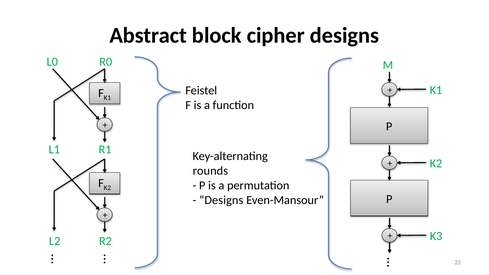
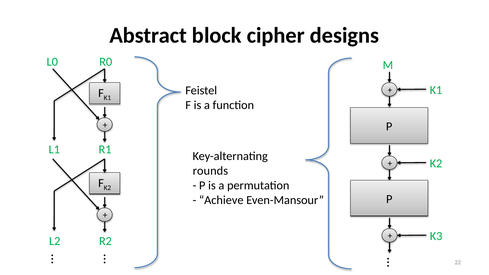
Designs: Designs -> Achieve (221, 200)
